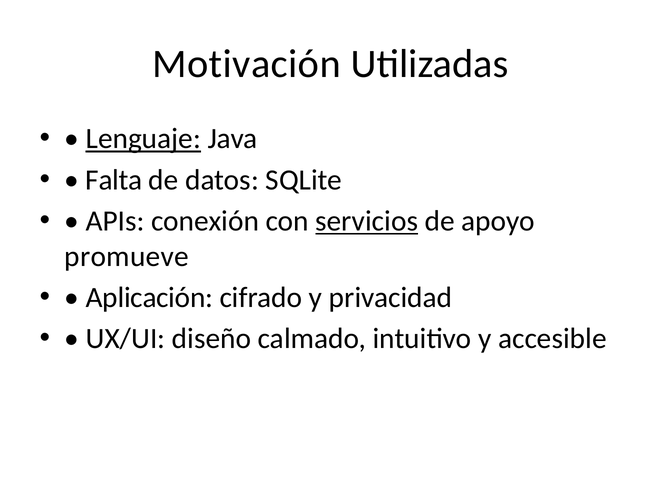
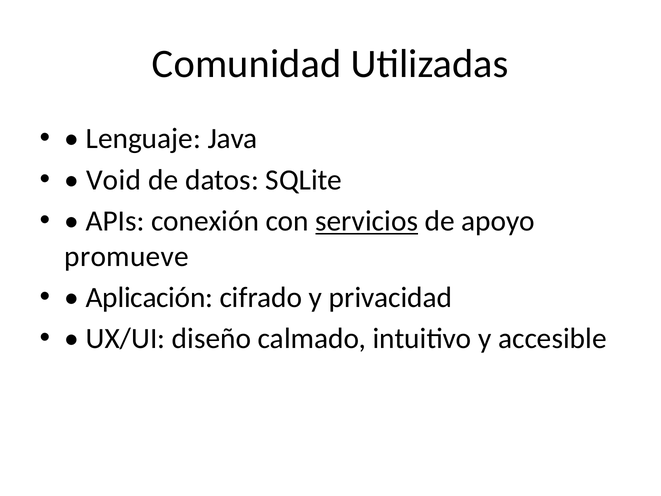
Motivación: Motivación -> Comunidad (247, 64)
Lenguaje underline: present -> none (143, 139)
Falta: Falta -> Void (114, 180)
